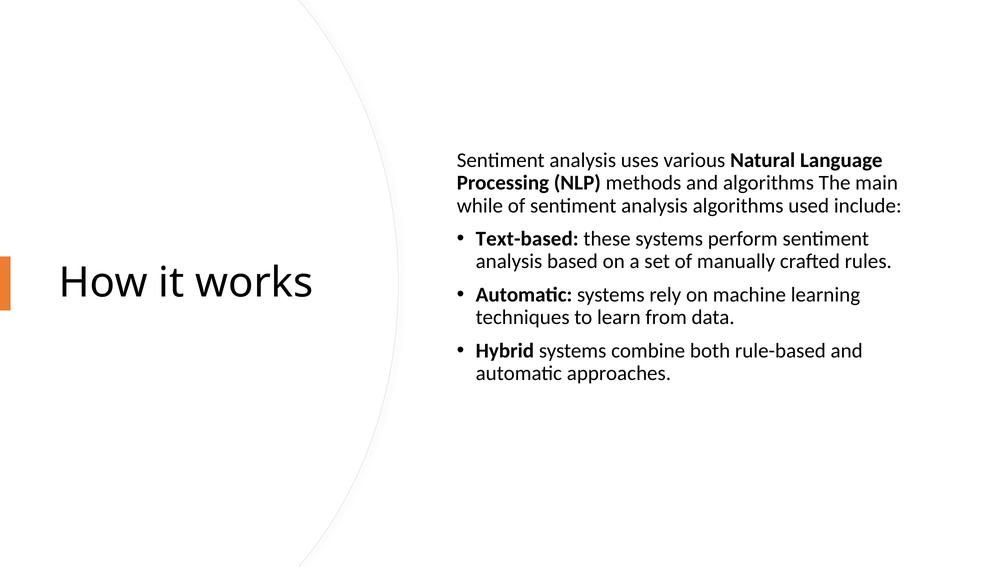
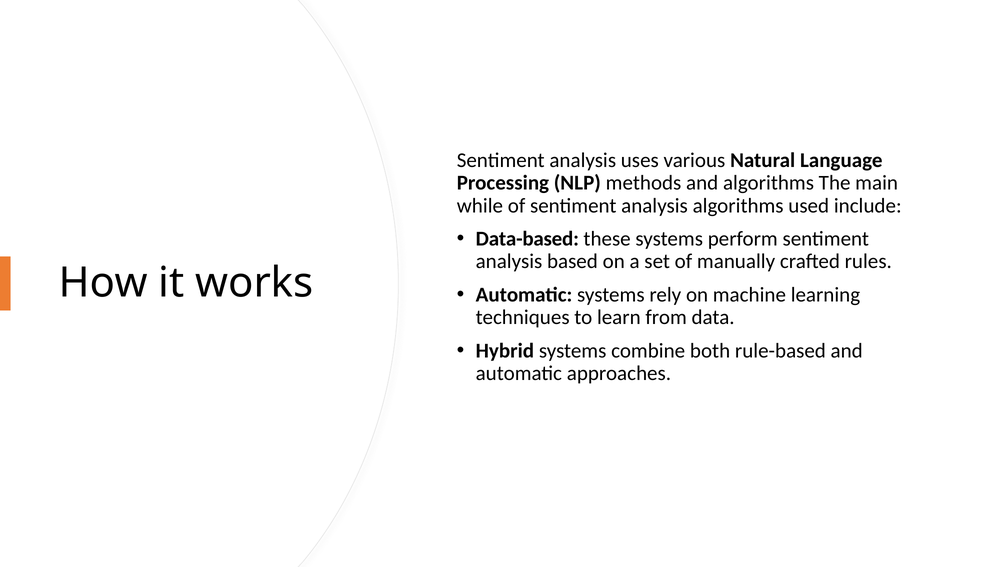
Text-based: Text-based -> Data-based (527, 239)
